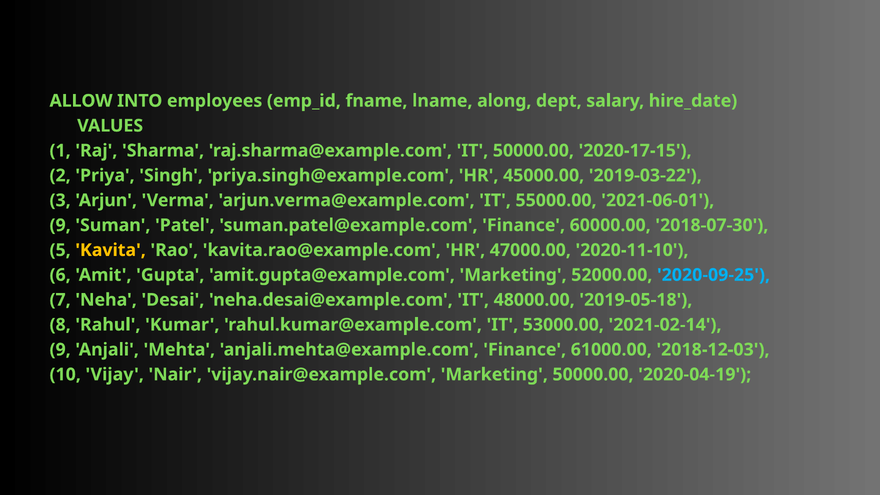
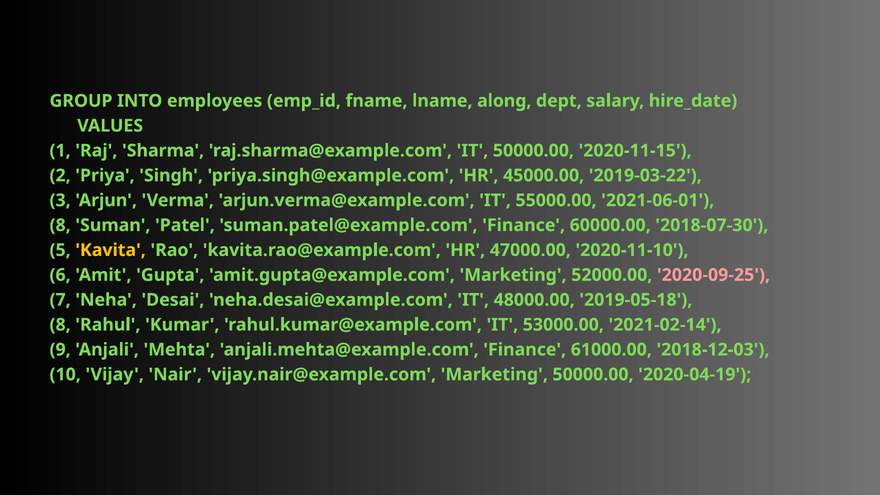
ALLOW: ALLOW -> GROUP (81, 101)
2020-17-15: 2020-17-15 -> 2020-11-15 (635, 151)
9: 9 -> 8 (60, 225)
2020-09-25 colour: light blue -> pink (714, 275)
